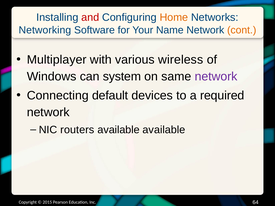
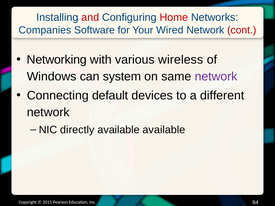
Home colour: orange -> red (174, 17)
Networking: Networking -> Companies (45, 30)
Name: Name -> Wired (170, 30)
cont colour: orange -> red (242, 30)
Multiplayer: Multiplayer -> Networking (57, 60)
required: required -> different (222, 96)
routers: routers -> directly (77, 130)
